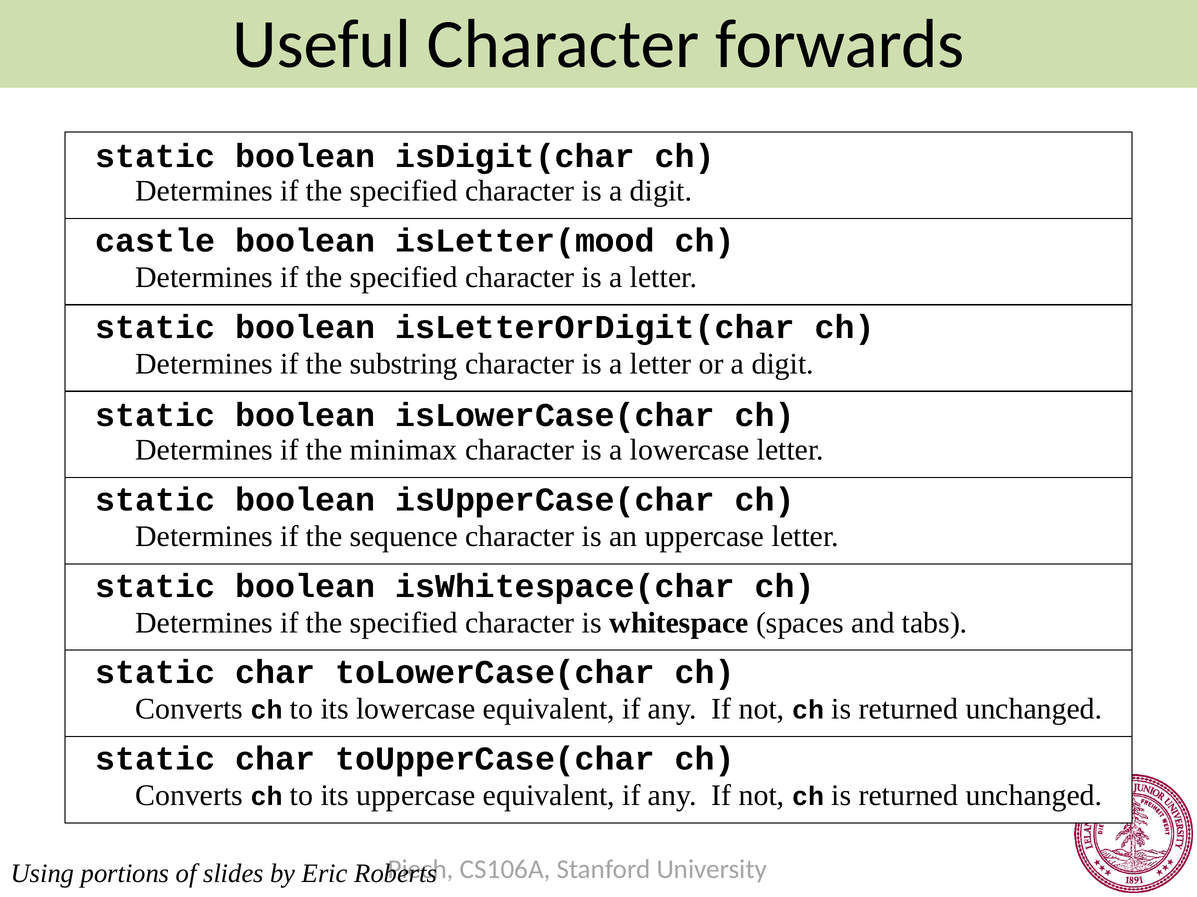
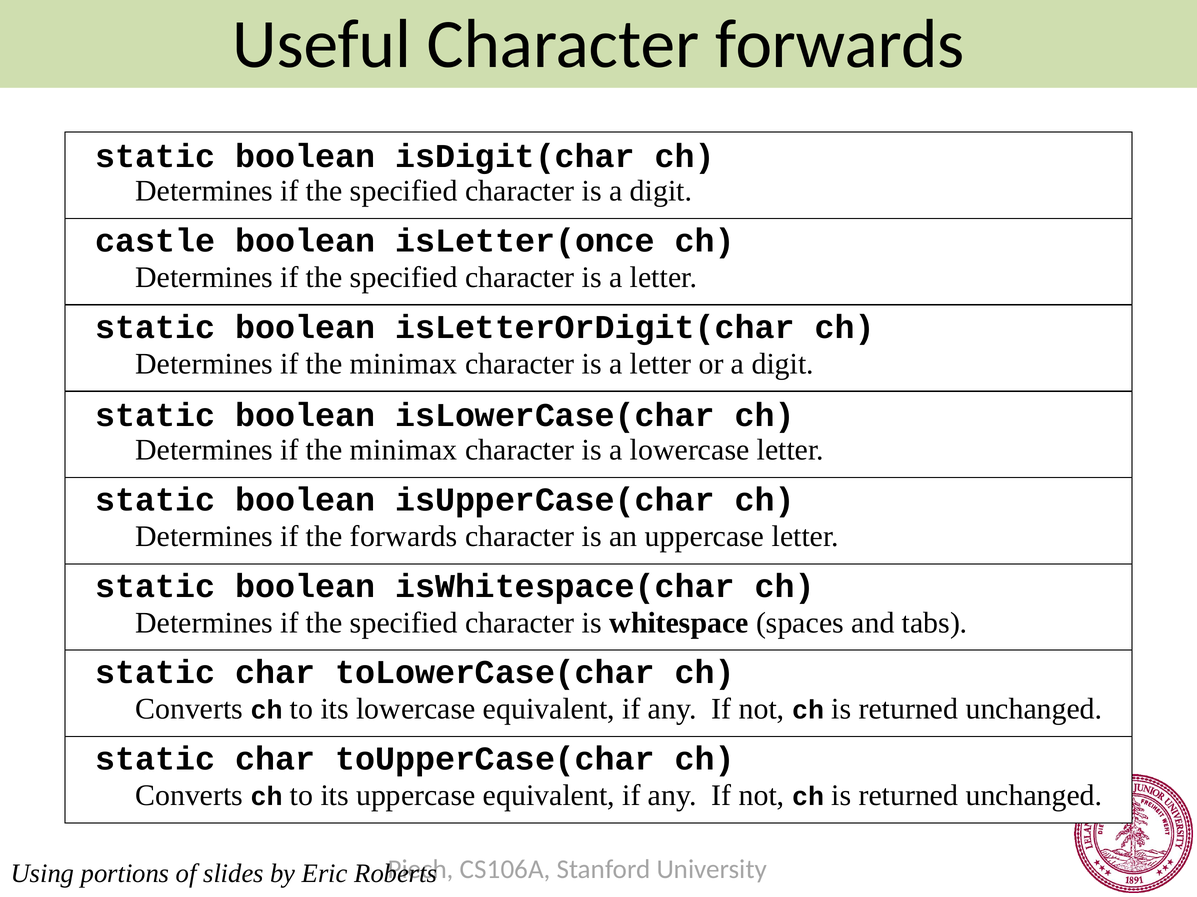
isLetter(mood: isLetter(mood -> isLetter(once (525, 241)
substring: substring -> minimax (404, 364)
the sequence: sequence -> forwards (404, 537)
